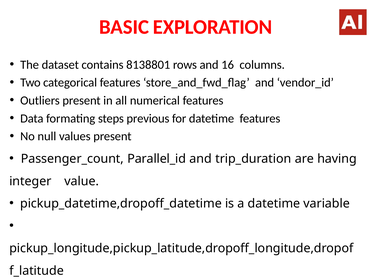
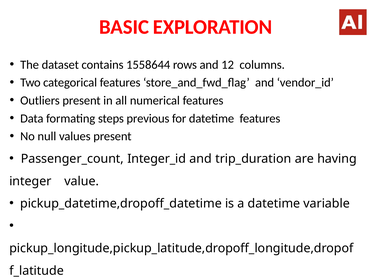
8138801: 8138801 -> 1558644 (148, 65)
16: 16 -> 12 (228, 65)
Parallel_id: Parallel_id -> Integer_id (157, 159)
